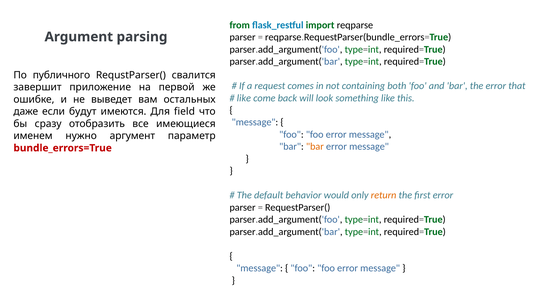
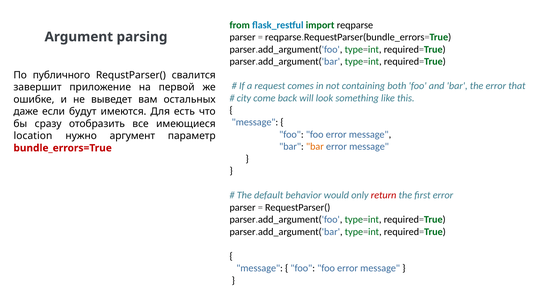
like: like -> city (244, 98)
field: field -> есть (184, 112)
именем: именем -> location (33, 136)
return colour: orange -> red (384, 195)
